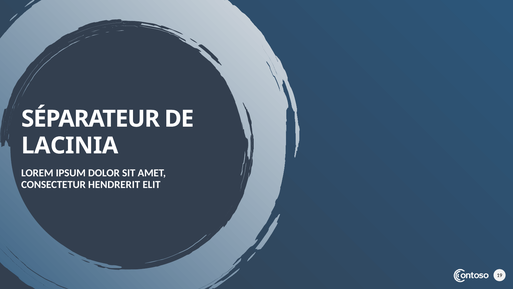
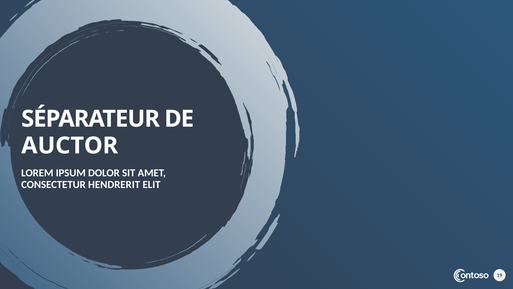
LACINIA: LACINIA -> AUCTOR (70, 145)
